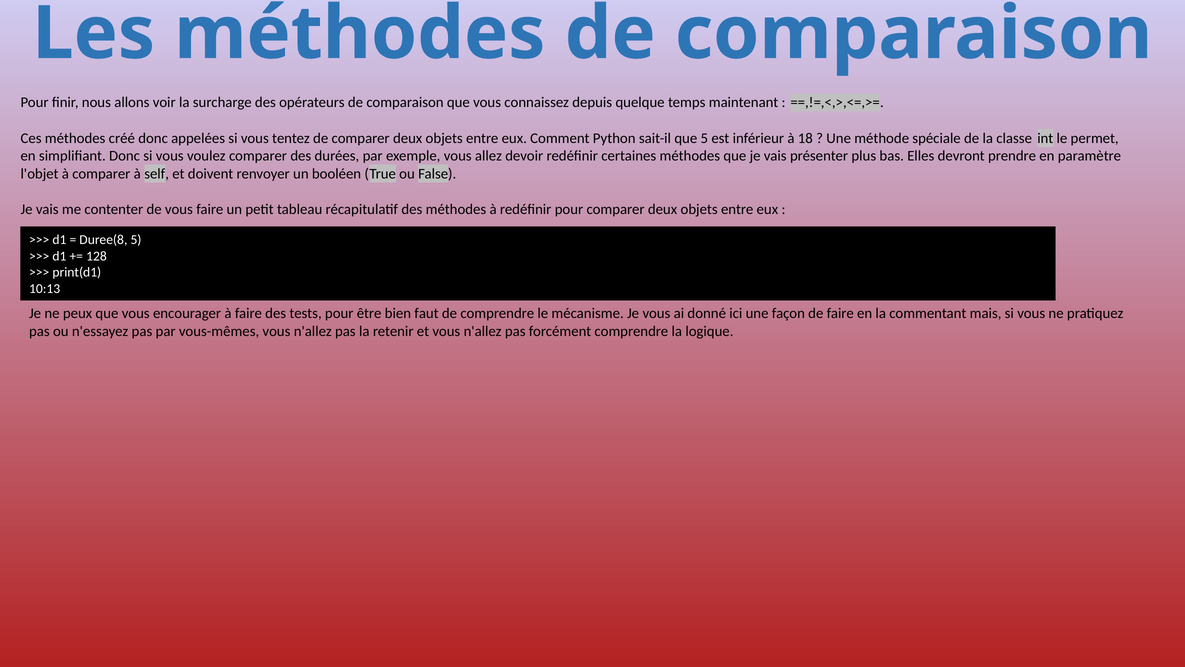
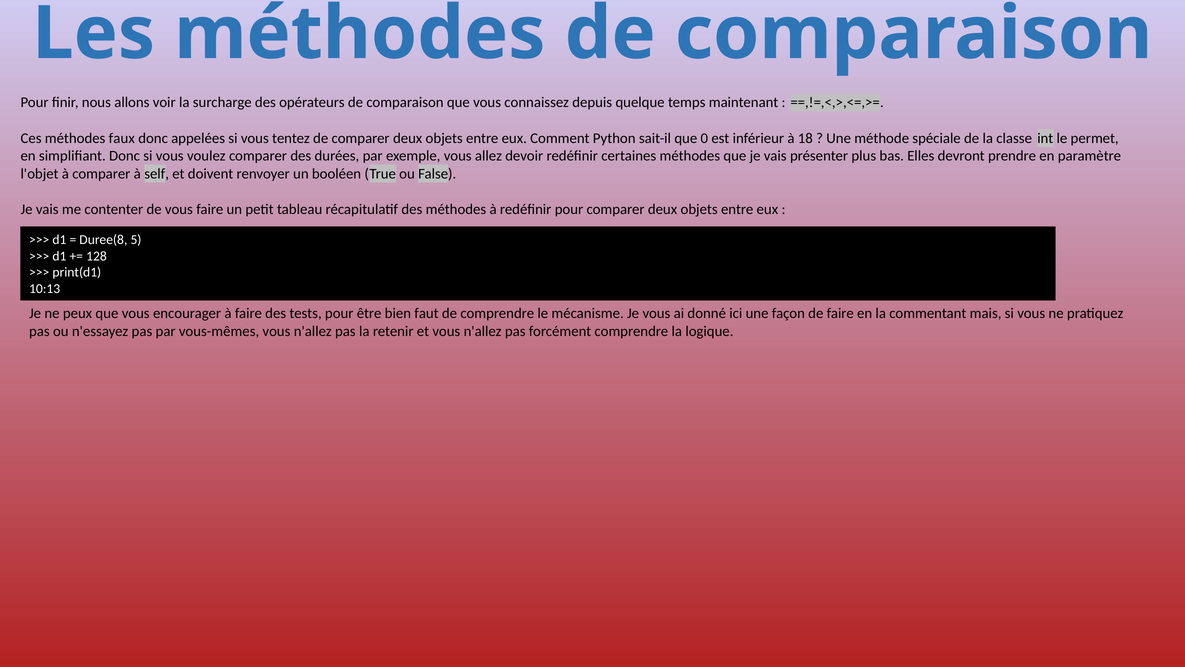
créé: créé -> faux (122, 138)
que 5: 5 -> 0 (704, 138)
